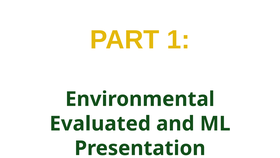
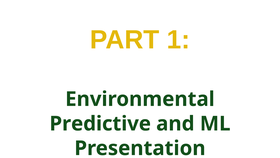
Evaluated: Evaluated -> Predictive (100, 123)
